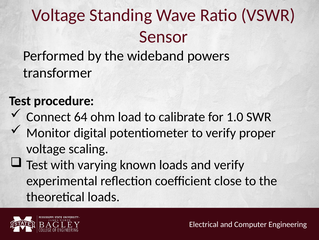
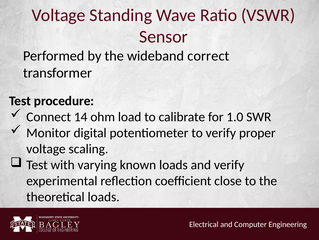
powers: powers -> correct (208, 56)
64: 64 -> 14 (81, 117)
